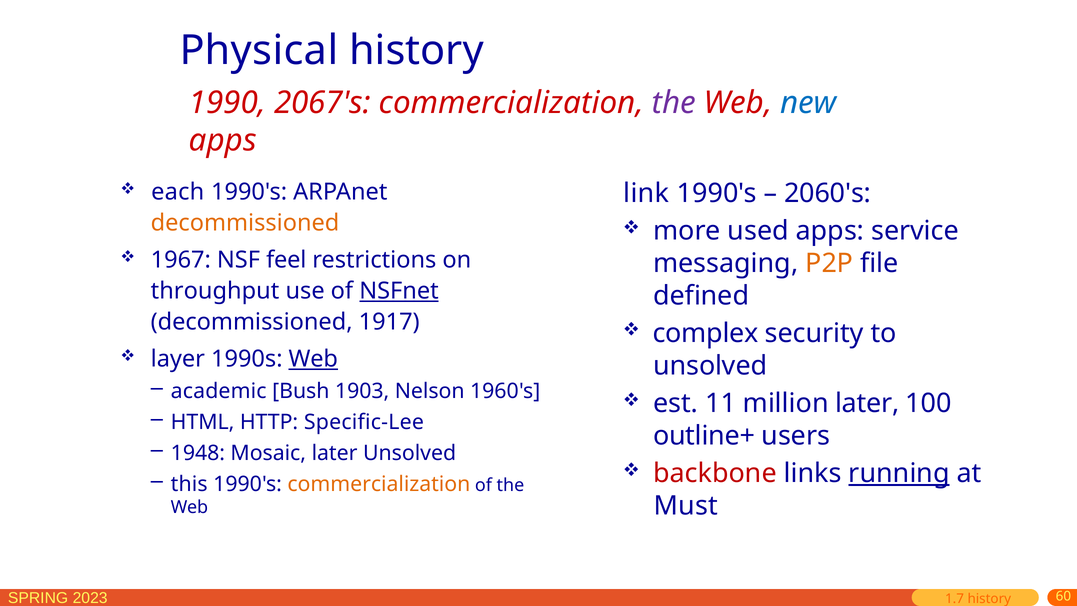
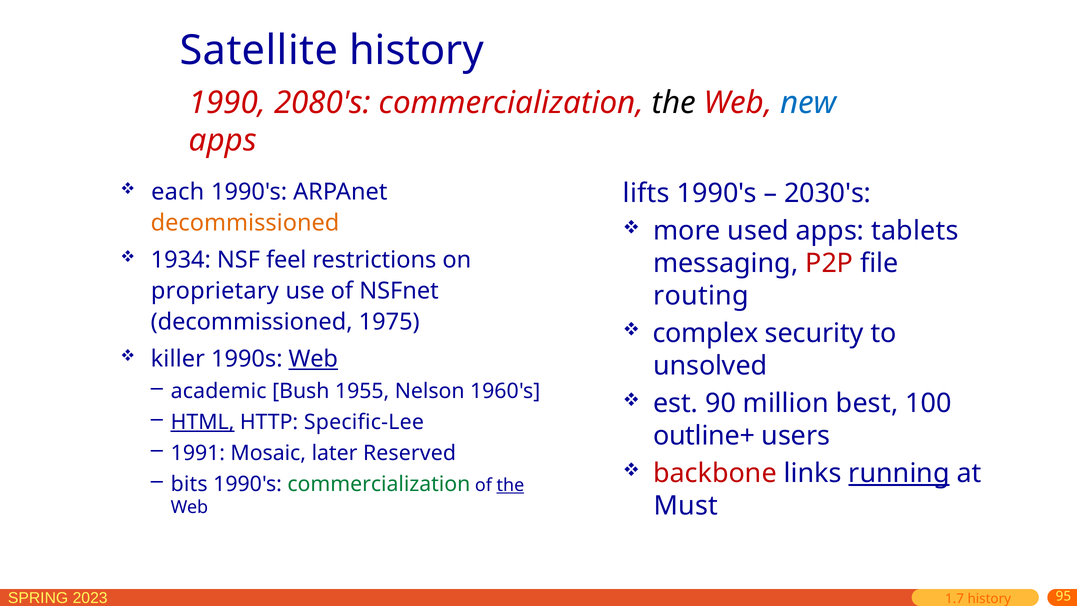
Physical: Physical -> Satellite (259, 50)
2067's: 2067's -> 2080's (323, 103)
the colour: purple -> black (674, 103)
link: link -> lifts (646, 193)
2060's: 2060's -> 2030's (828, 193)
service: service -> tablets (915, 231)
1967: 1967 -> 1934 (181, 260)
P2P colour: orange -> red (829, 263)
throughput: throughput -> proprietary (215, 291)
NSFnet underline: present -> none (399, 291)
defined: defined -> routing (701, 296)
1917: 1917 -> 1975 (389, 322)
layer: layer -> killer (178, 359)
1903: 1903 -> 1955 (362, 391)
11: 11 -> 90 (721, 403)
million later: later -> best (867, 403)
HTML underline: none -> present (203, 422)
1948: 1948 -> 1991 (198, 453)
later Unsolved: Unsolved -> Reserved (410, 453)
this: this -> bits (189, 484)
commercialization colour: orange -> green (379, 484)
the underline: none -> present (510, 485)
60: 60 -> 95 (1063, 596)
